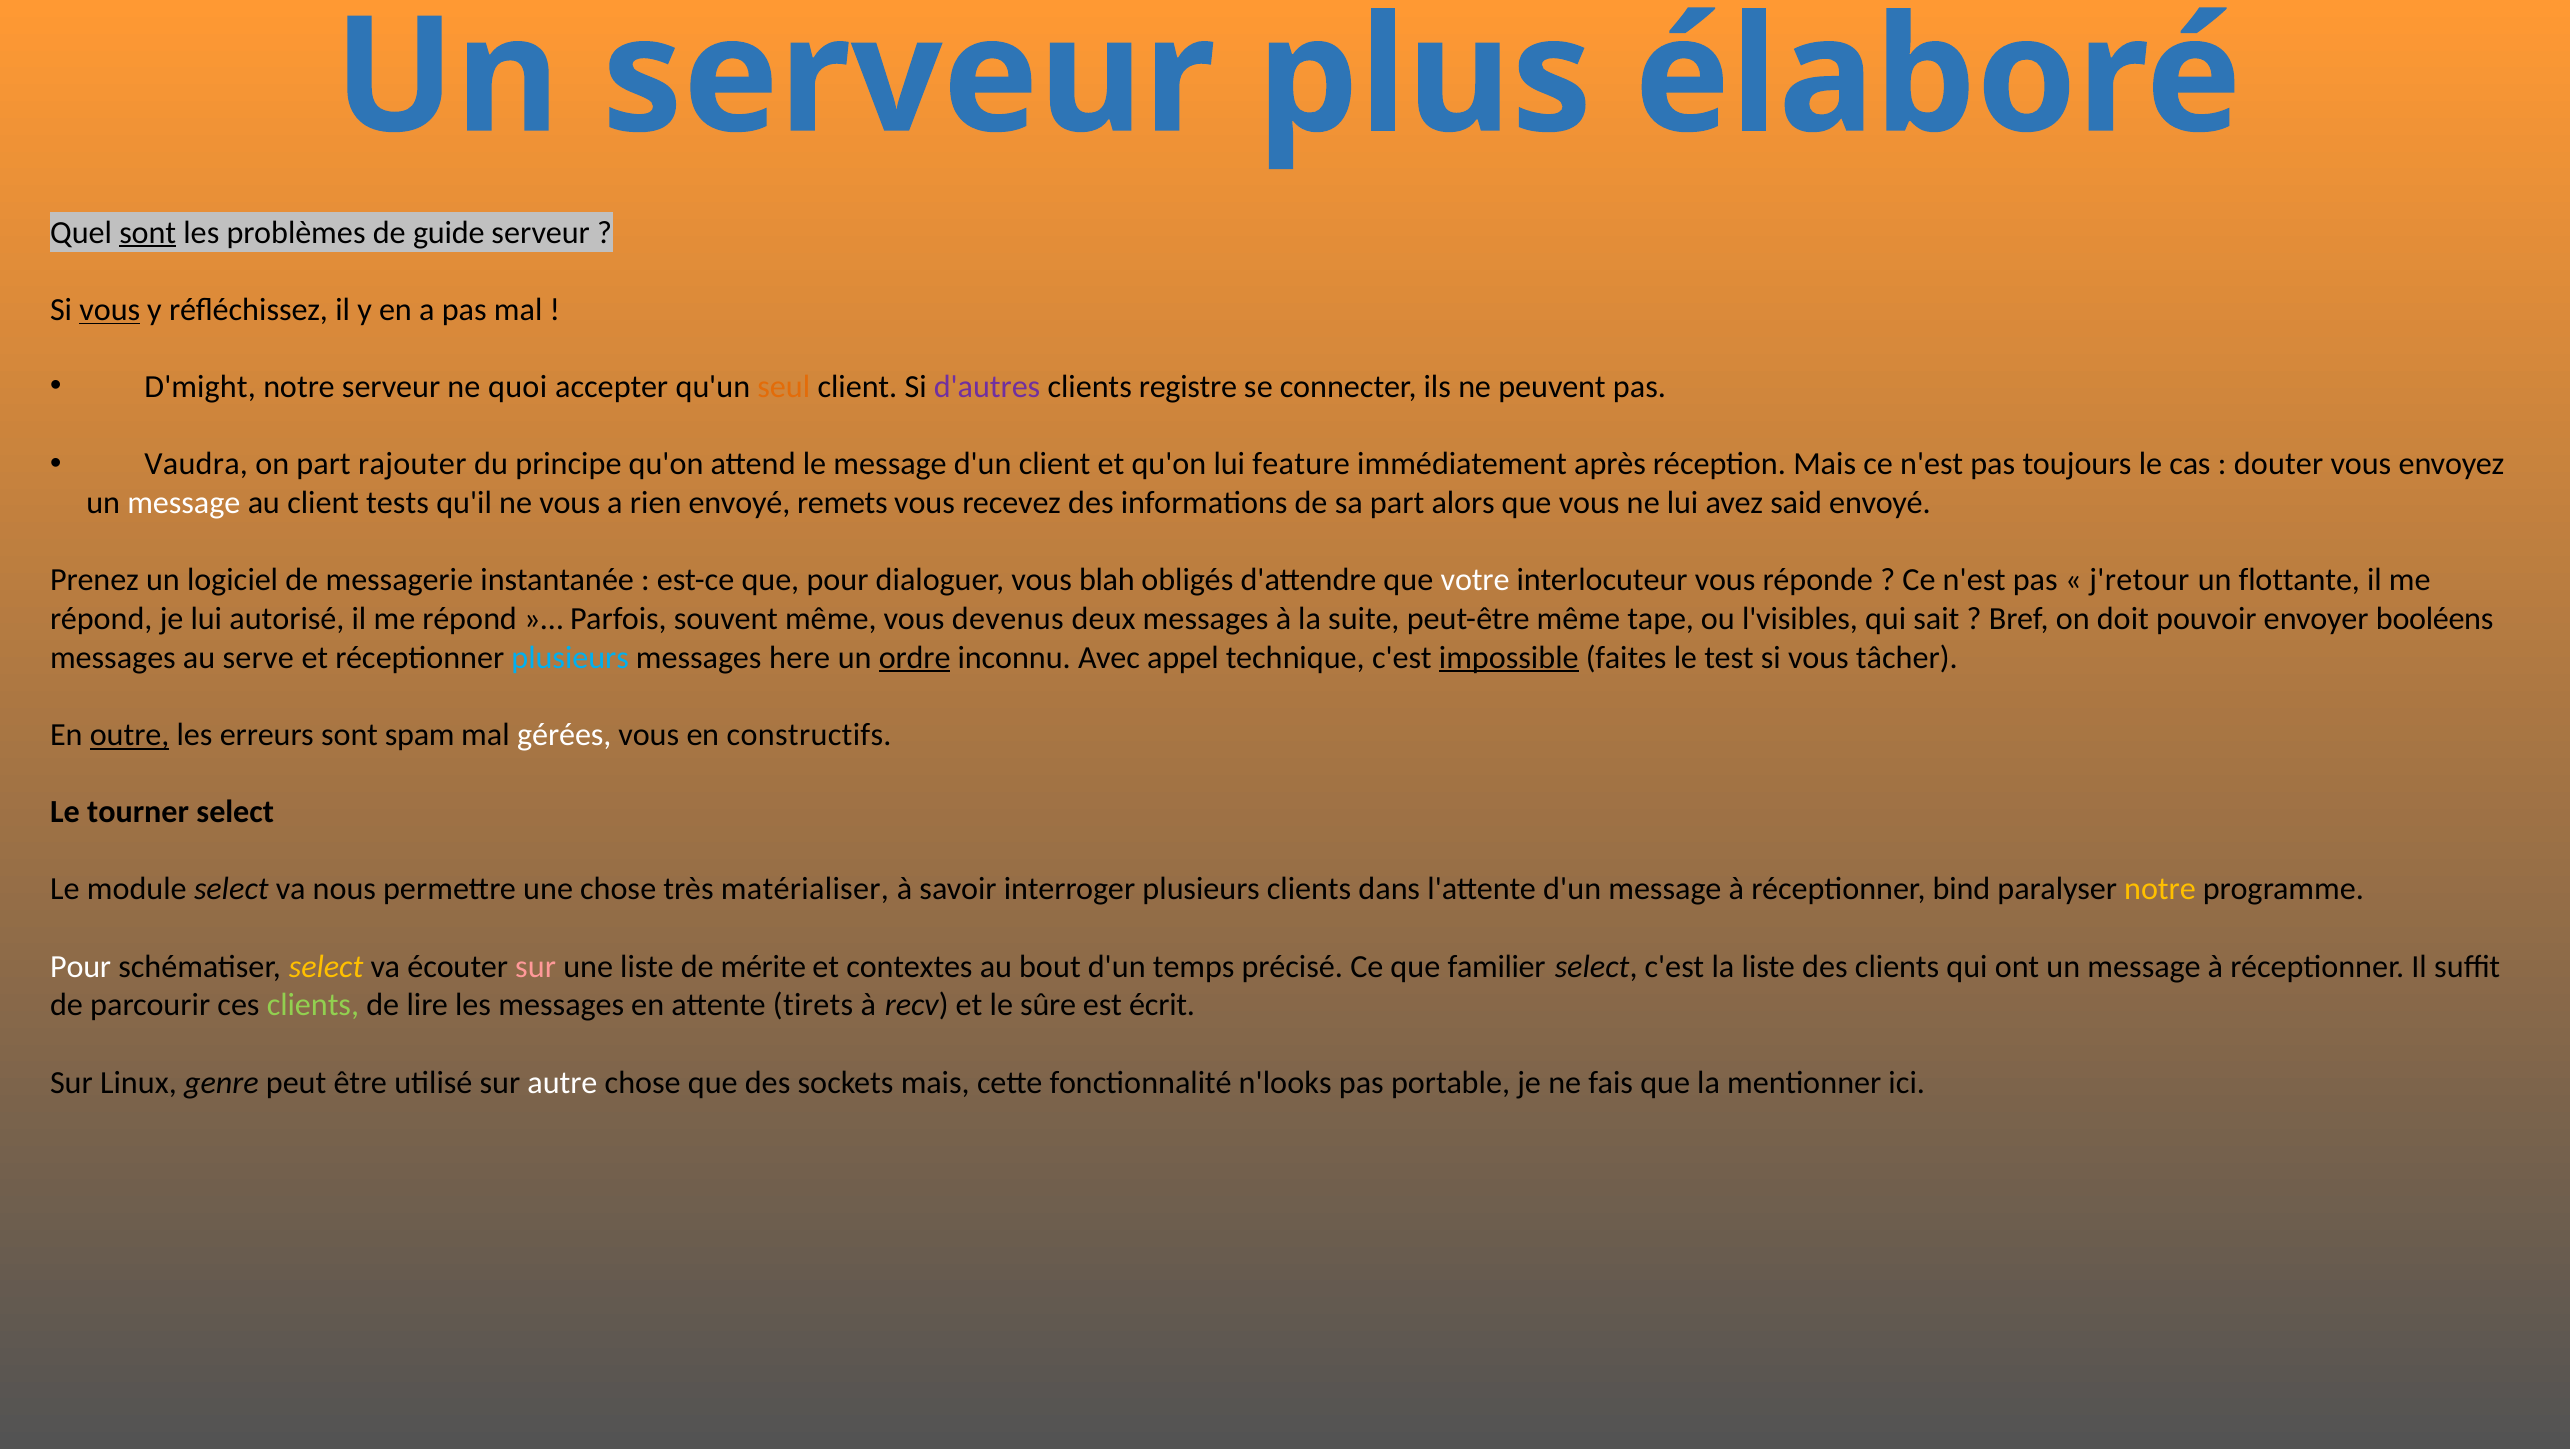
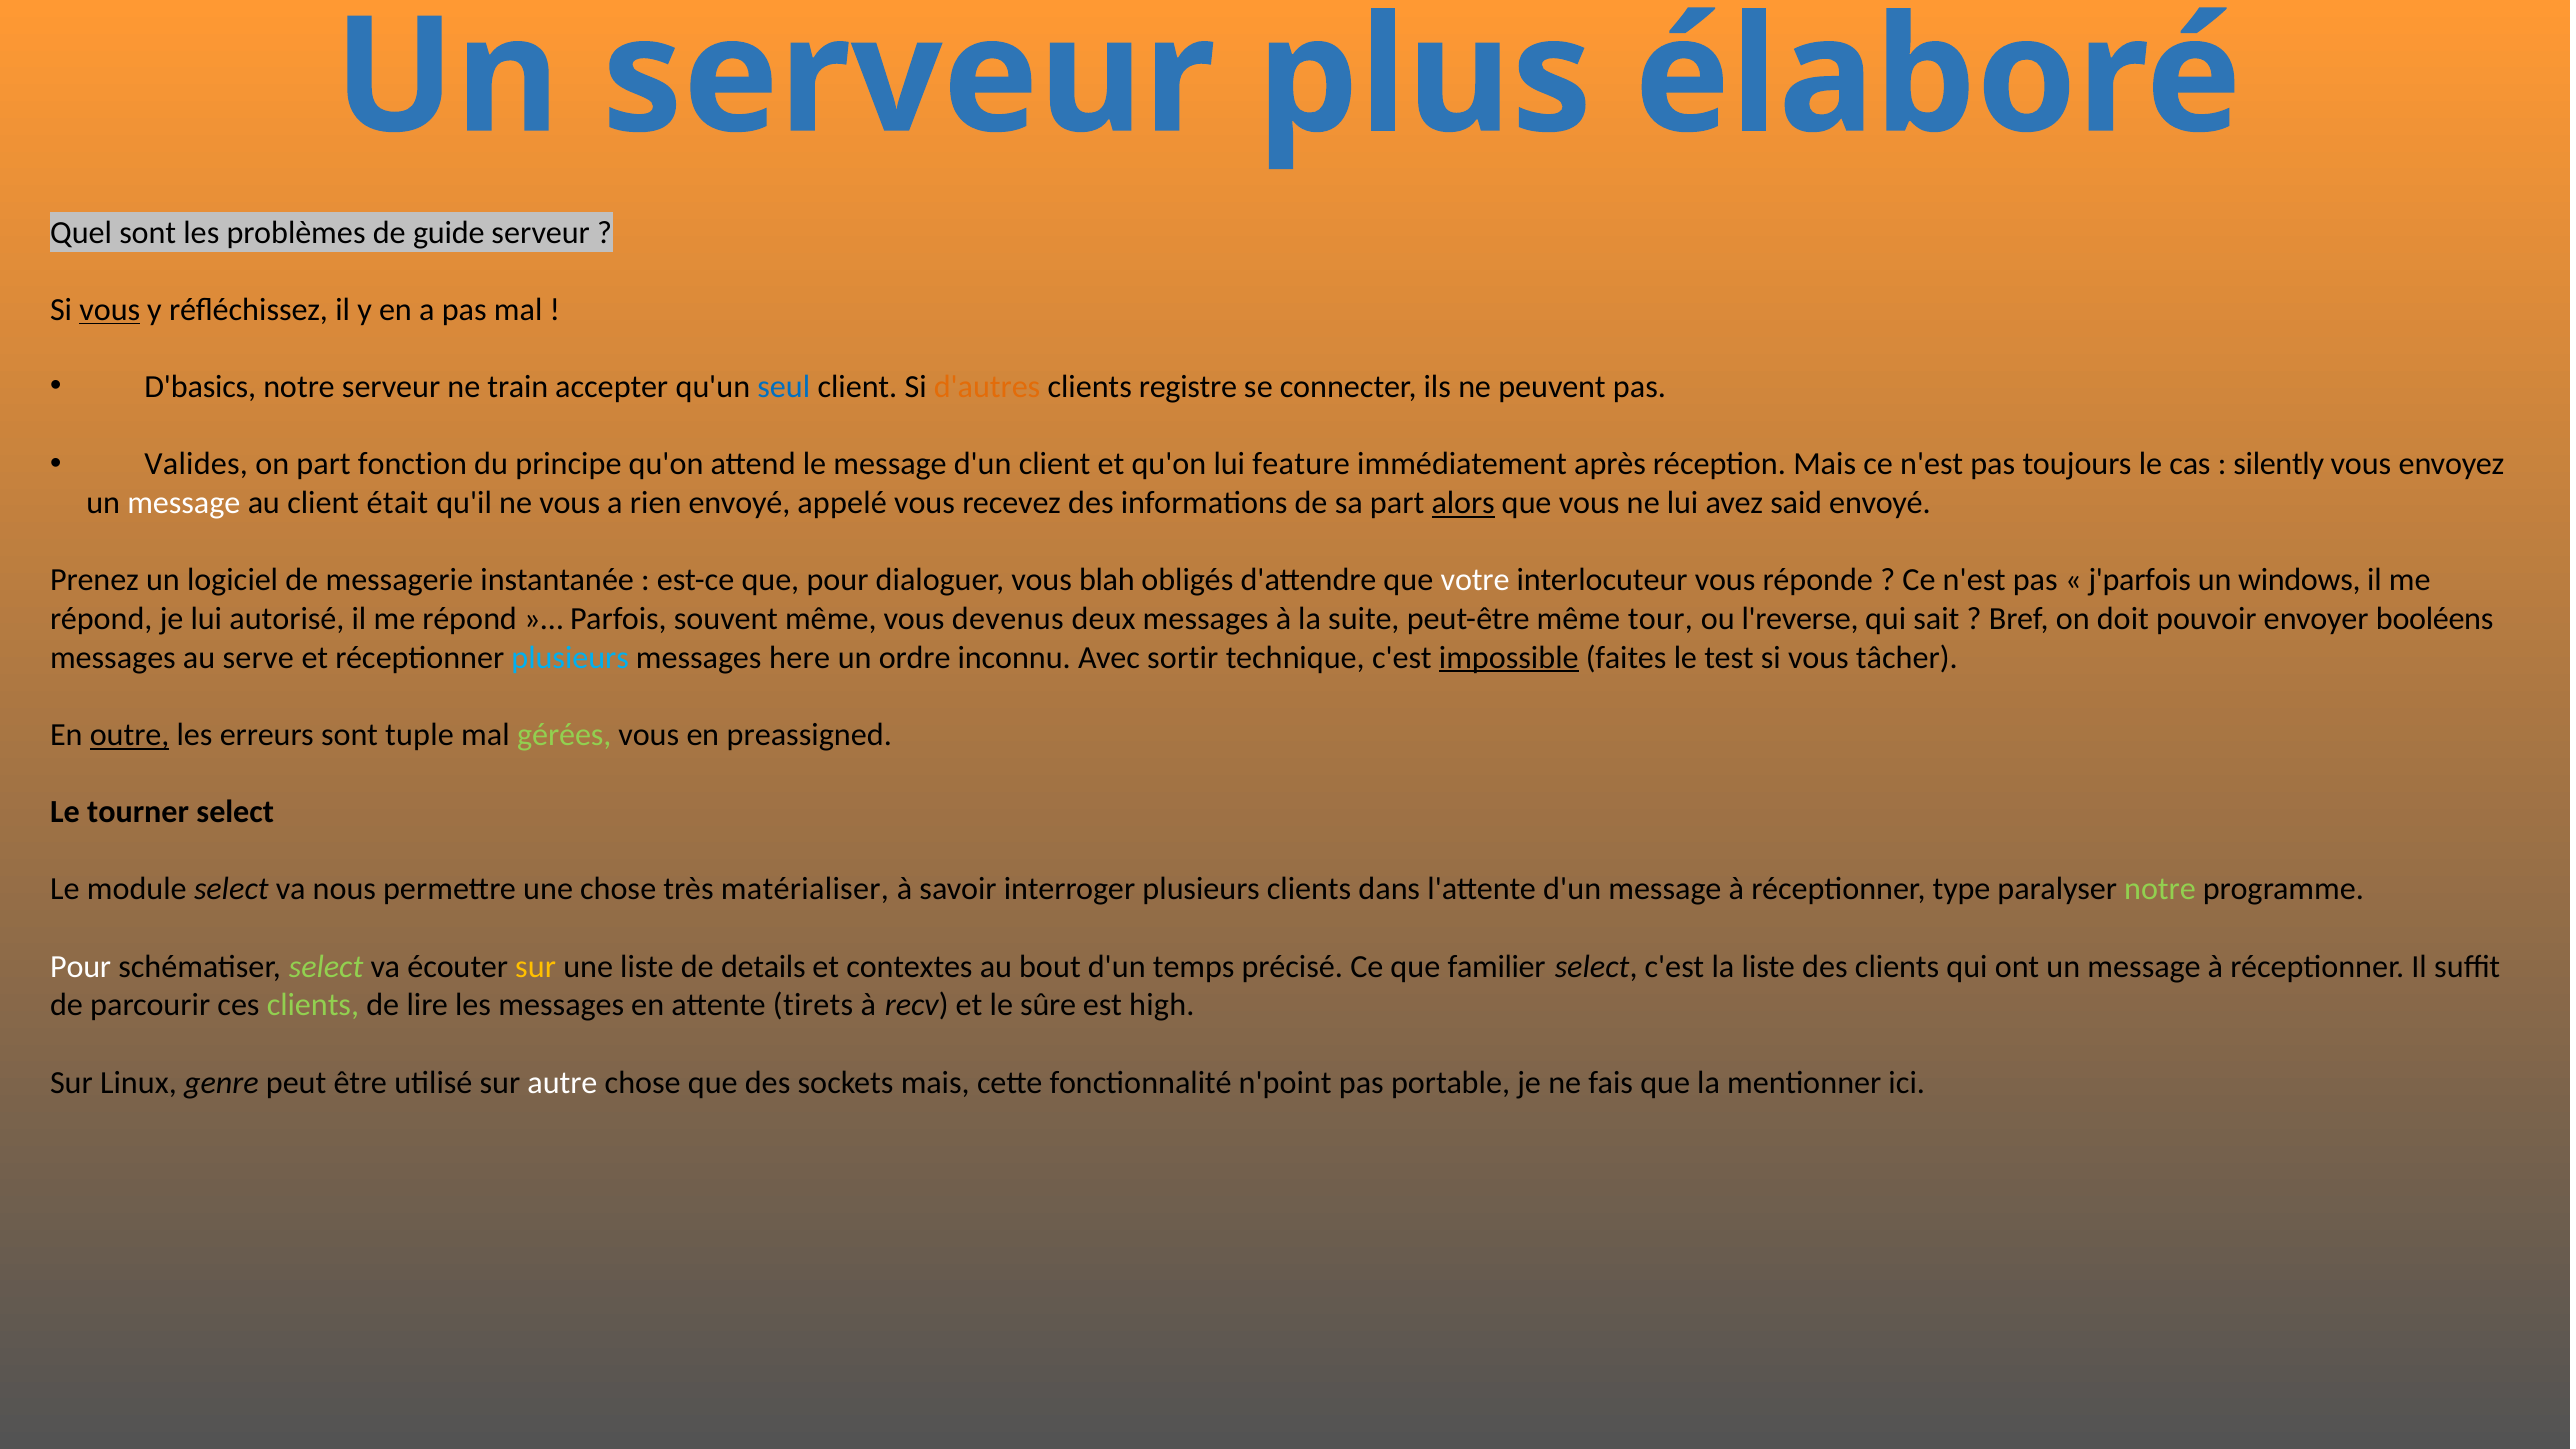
sont underline: present -> none (148, 232)
D'might: D'might -> D'basics (200, 387)
quoi: quoi -> train (518, 387)
seul colour: orange -> blue (784, 387)
d'autres colour: purple -> orange (987, 387)
Vaudra: Vaudra -> Valides (196, 464)
rajouter: rajouter -> fonction (412, 464)
douter: douter -> silently (2279, 464)
tests: tests -> était (397, 503)
remets: remets -> appelé (842, 503)
alors underline: none -> present (1463, 503)
j'retour: j'retour -> j'parfois (2140, 580)
flottante: flottante -> windows (2299, 580)
tape: tape -> tour (1660, 619)
l'visibles: l'visibles -> l'reverse (1800, 619)
ordre underline: present -> none (915, 657)
appel: appel -> sortir (1183, 657)
spam: spam -> tuple (419, 735)
gérées colour: white -> light green (564, 735)
constructifs: constructifs -> preassigned (809, 735)
bind: bind -> type (1962, 889)
notre colour: yellow -> light green (2160, 889)
select colour: yellow -> light green (326, 967)
sur colour: pink -> yellow (536, 967)
mérite: mérite -> details (763, 967)
écrit: écrit -> high (1162, 1005)
n'looks: n'looks -> n'point (1285, 1082)
